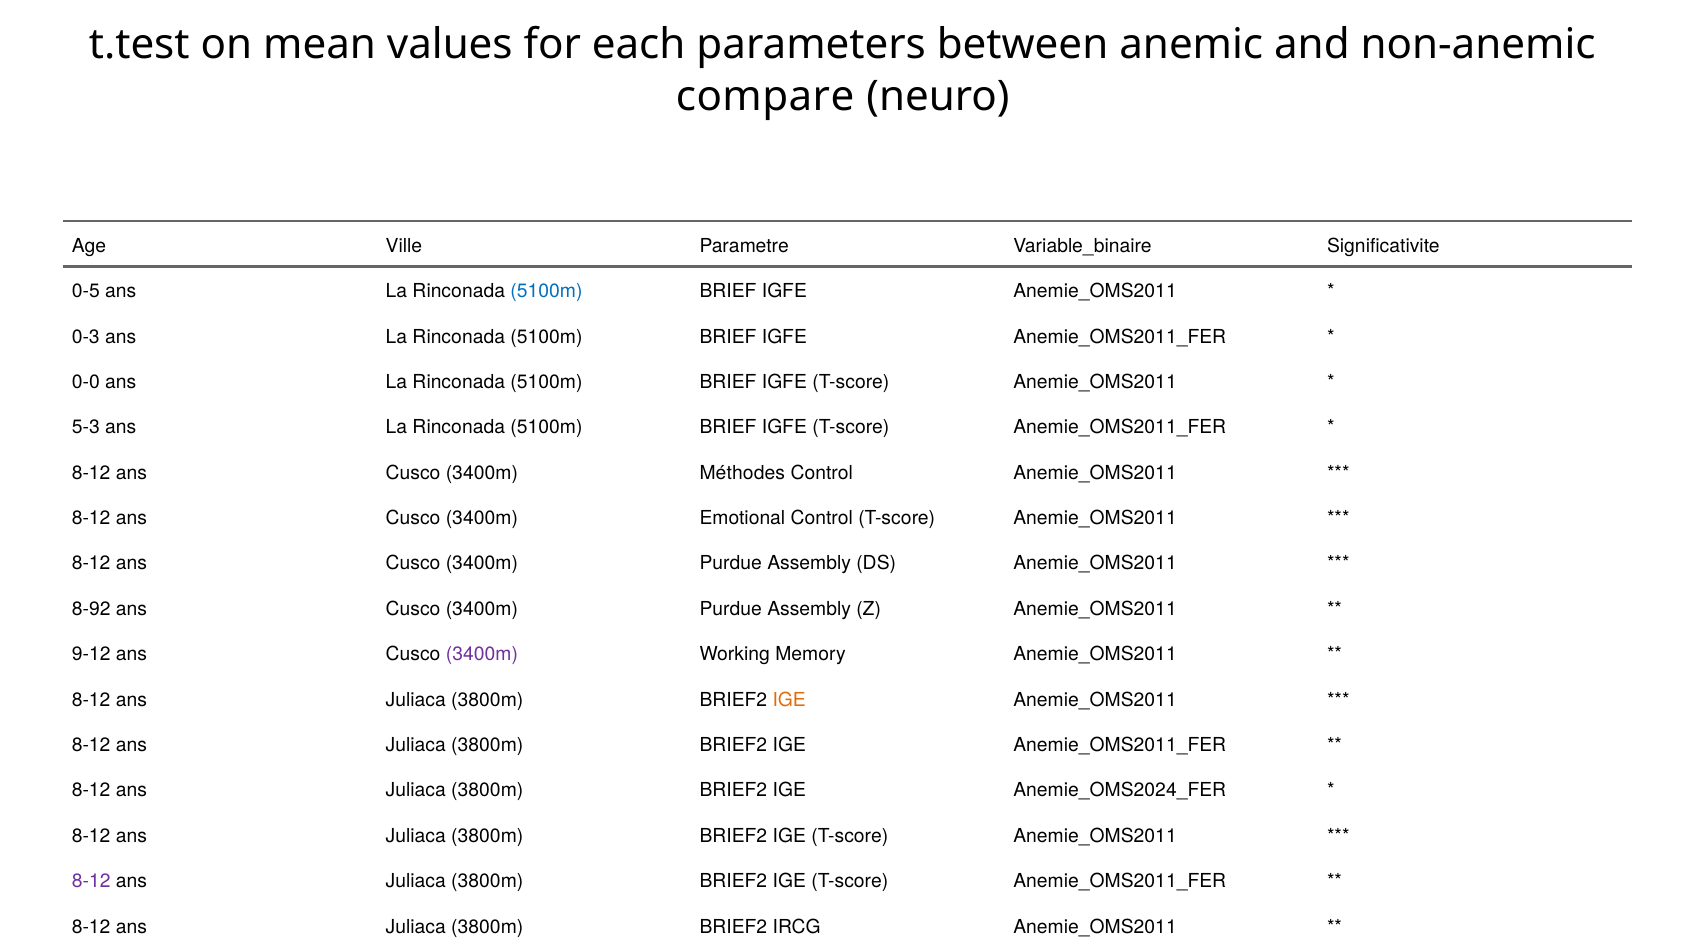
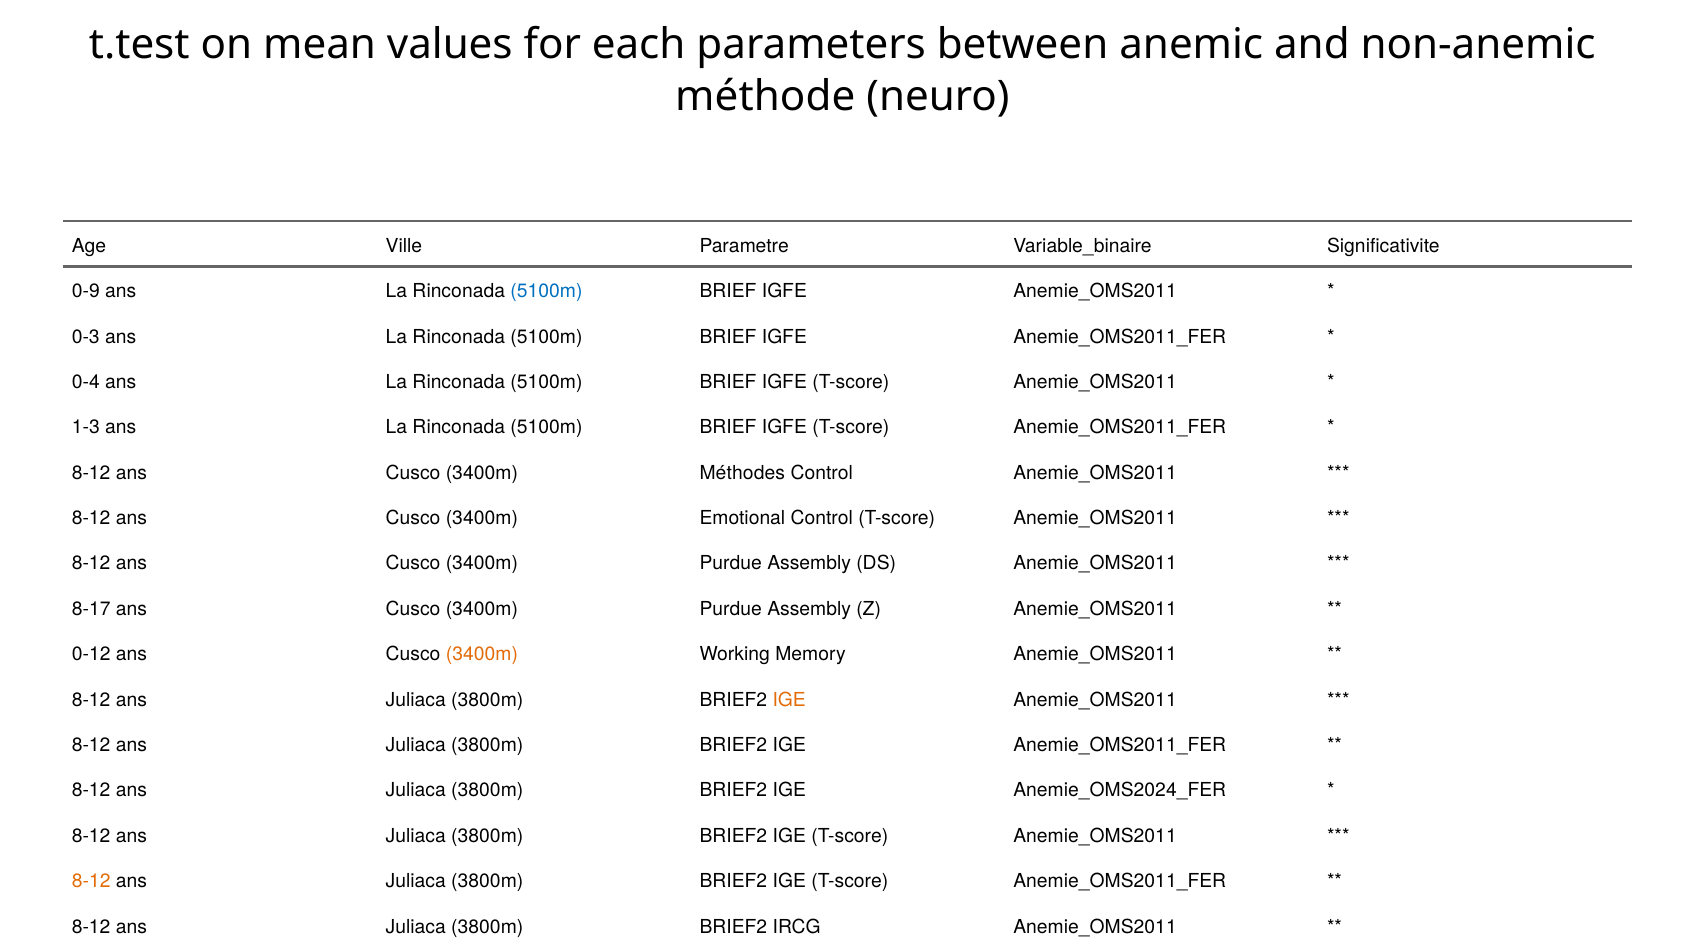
compare: compare -> méthode (765, 97)
0-5: 0-5 -> 0-9 (86, 291)
0-0: 0-0 -> 0-4 (86, 382)
5-3: 5-3 -> 1-3 (86, 427)
8-92: 8-92 -> 8-17 (91, 609)
9-12: 9-12 -> 0-12 (91, 654)
3400m colour: purple -> orange (482, 654)
8-12 colour: purple -> orange (91, 881)
